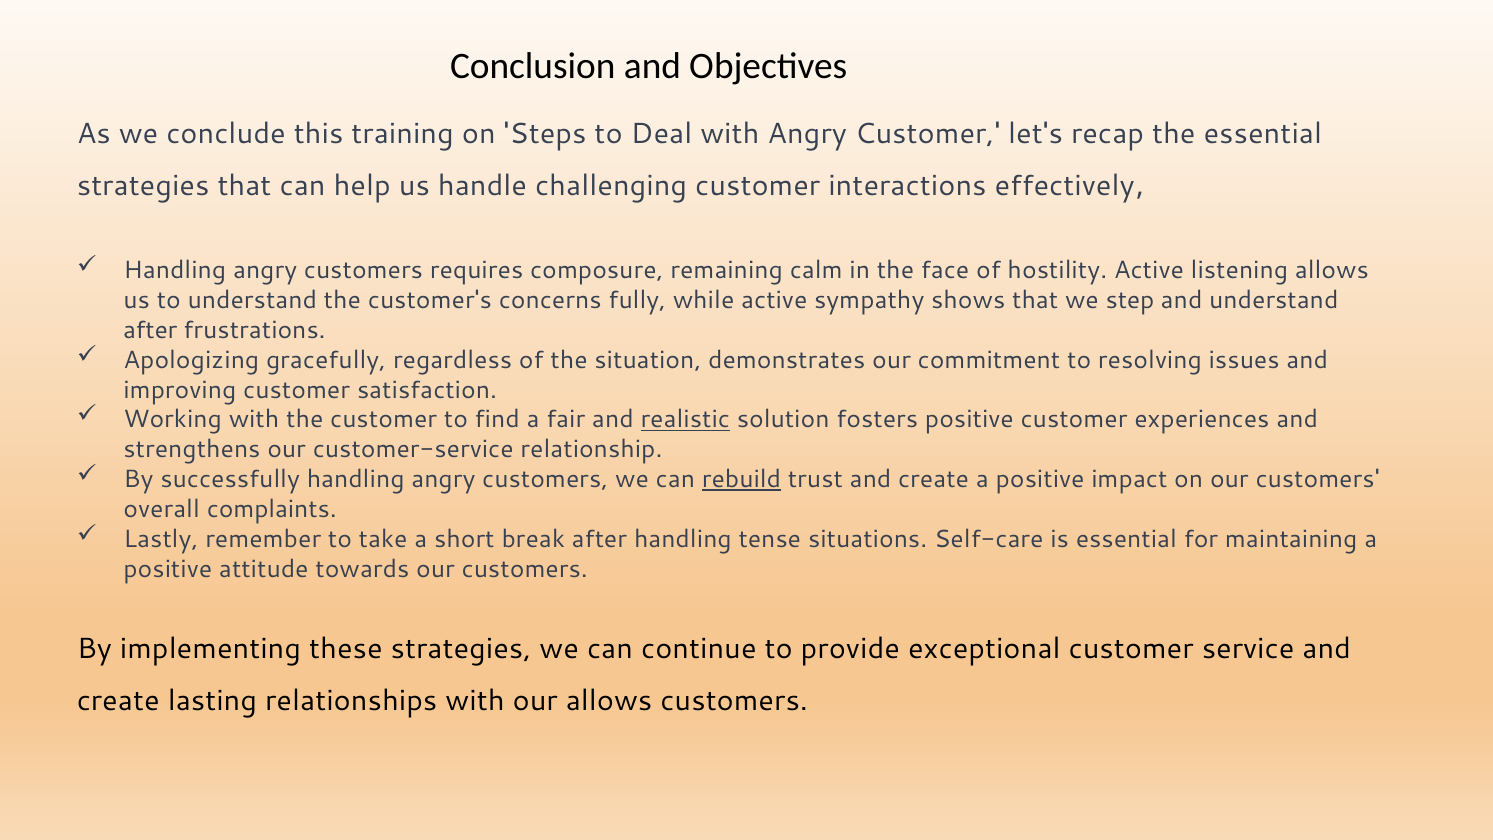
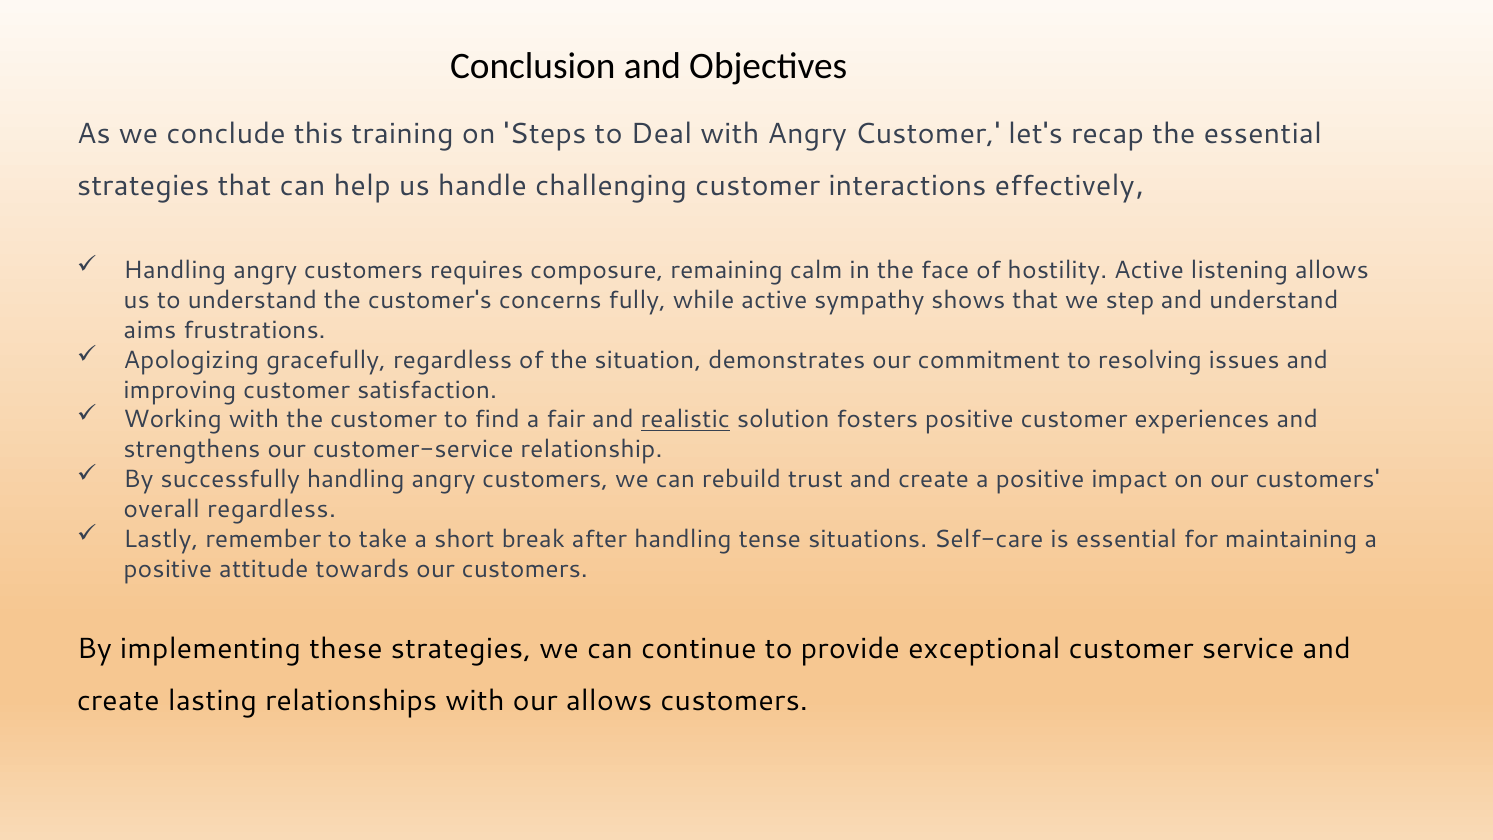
after: after -> aims (150, 330)
rebuild underline: present -> none (742, 479)
overall complaints: complaints -> regardless (272, 509)
